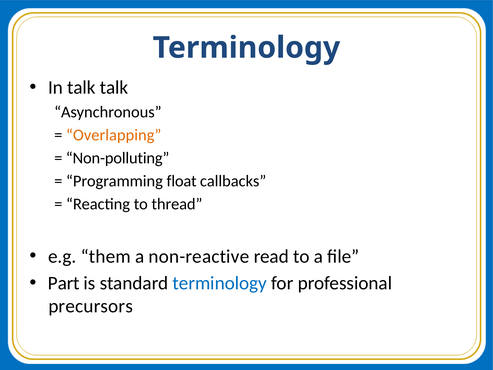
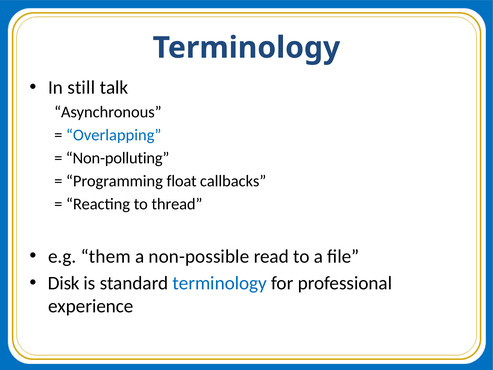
In talk: talk -> still (81, 88)
Overlapping colour: orange -> blue (114, 135)
non-reactive: non-reactive -> non-possible (199, 256)
Part: Part -> Disk (64, 283)
precursors: precursors -> experience (91, 306)
